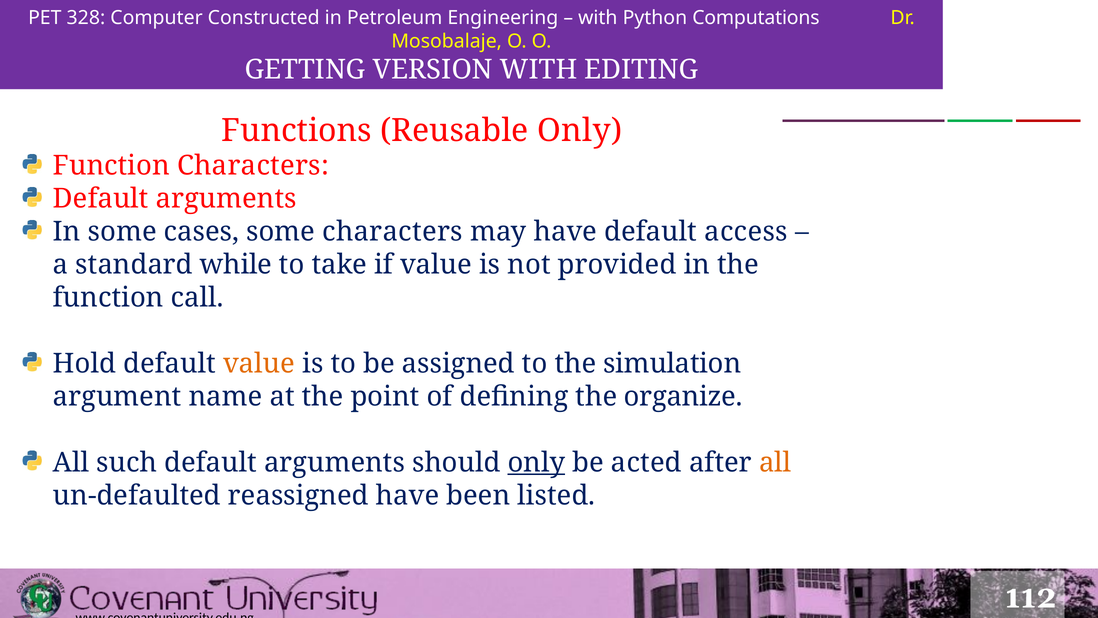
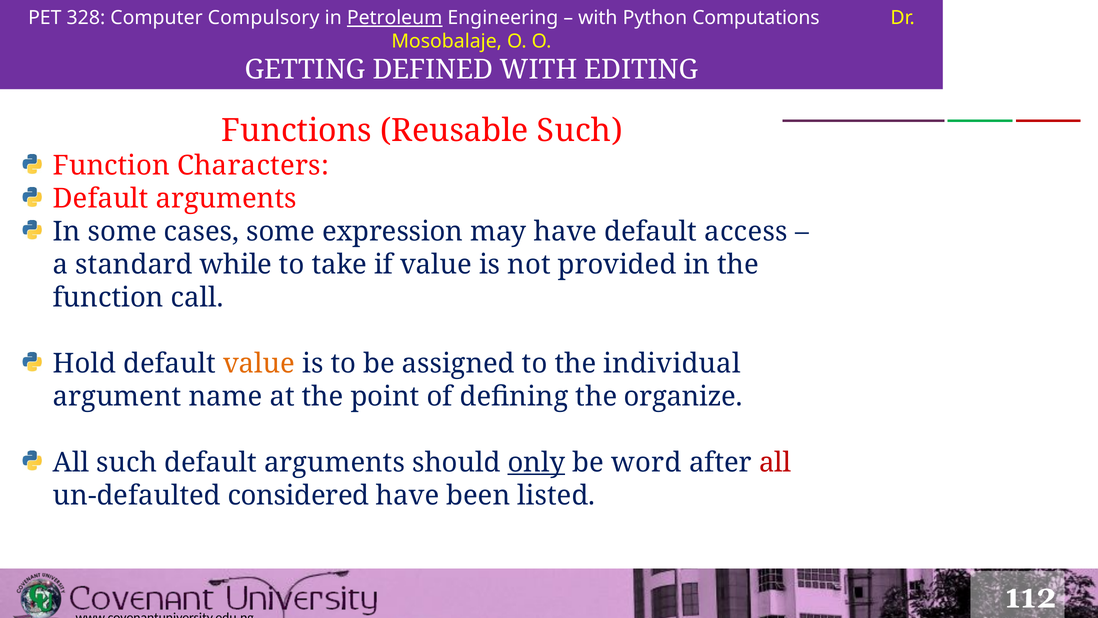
Constructed: Constructed -> Compulsory (264, 18)
Petroleum underline: none -> present (395, 18)
VERSION: VERSION -> DEFINED (433, 70)
Reusable Only: Only -> Such (580, 130)
some characters: characters -> expression (393, 232)
simulation: simulation -> individual (672, 363)
acted: acted -> word (646, 462)
all colour: orange -> red (775, 462)
reassigned: reassigned -> considered (298, 495)
